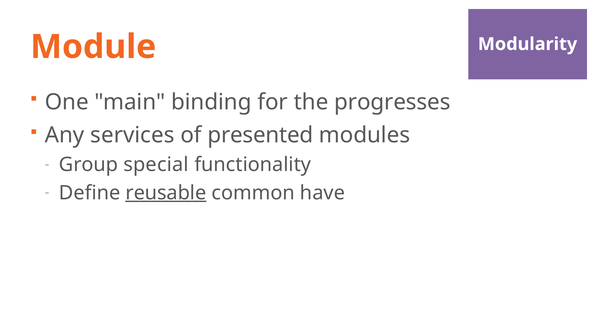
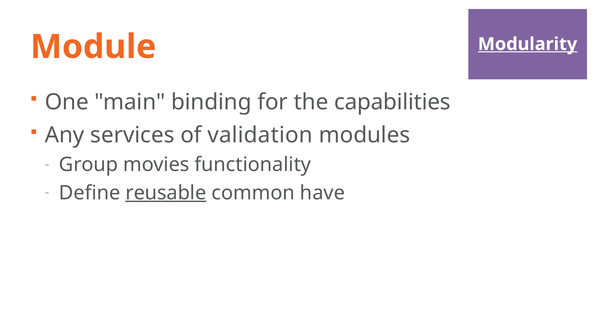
Modularity underline: none -> present (528, 44)
progresses: progresses -> capabilities (392, 102)
presented: presented -> validation (260, 135)
special: special -> movies (156, 165)
